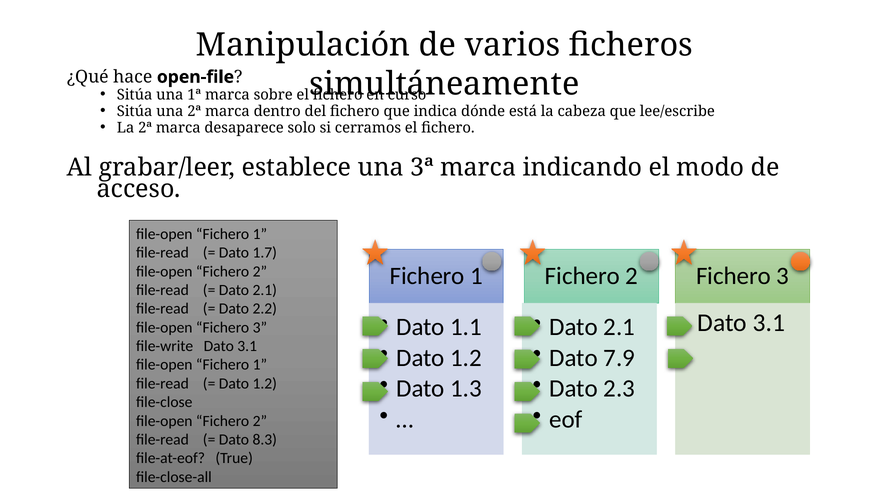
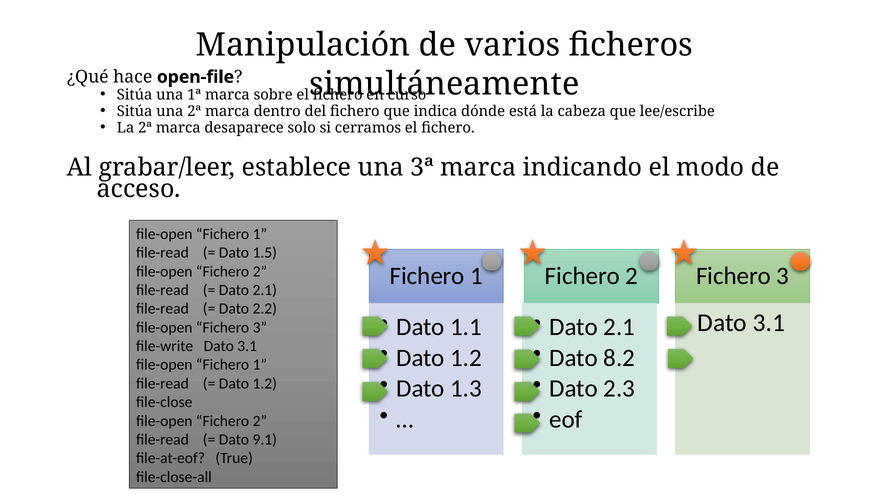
1.7: 1.7 -> 1.5 (265, 253)
7.9: 7.9 -> 8.2 (619, 358)
8.3: 8.3 -> 9.1 (265, 440)
